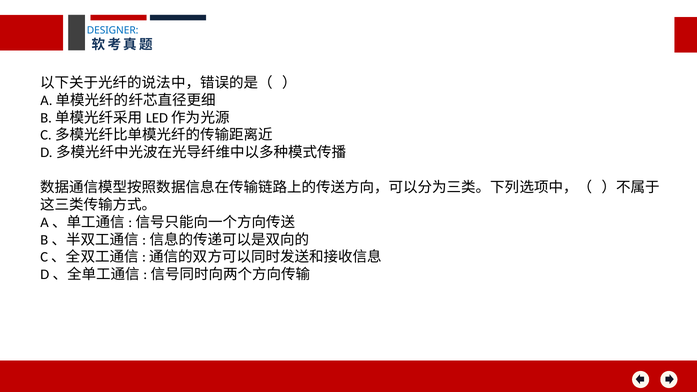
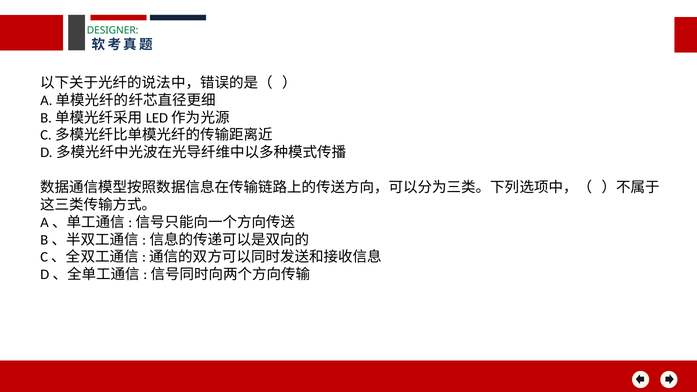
DESIGNER colour: blue -> green (113, 31)
